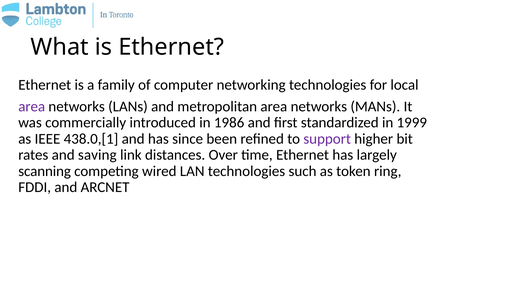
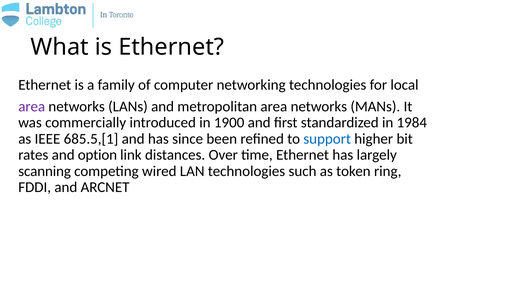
1986: 1986 -> 1900 (229, 123)
1999: 1999 -> 1984 (412, 123)
438.0,[1: 438.0,[1 -> 685.5,[1 (91, 139)
support colour: purple -> blue (327, 139)
saving: saving -> option (97, 155)
